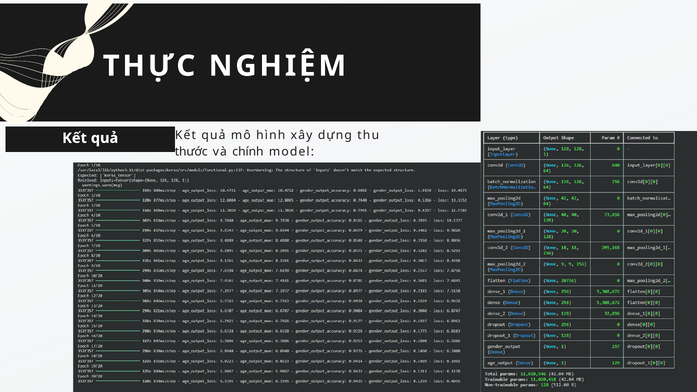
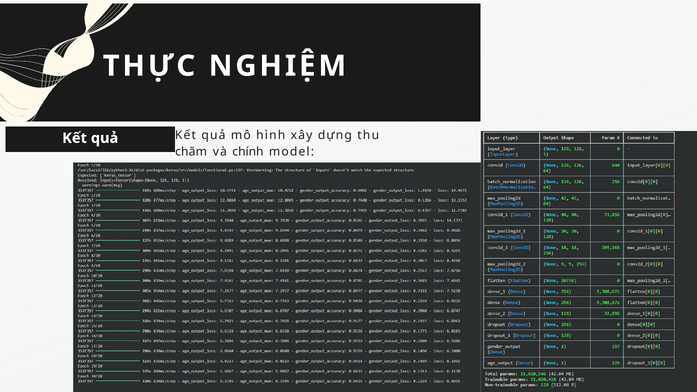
thước: thước -> chăm (191, 152)
